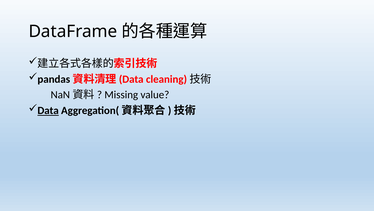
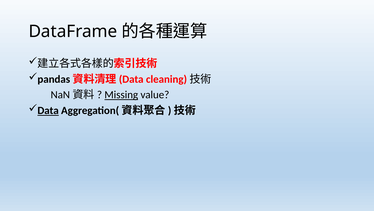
Missing underline: none -> present (121, 95)
